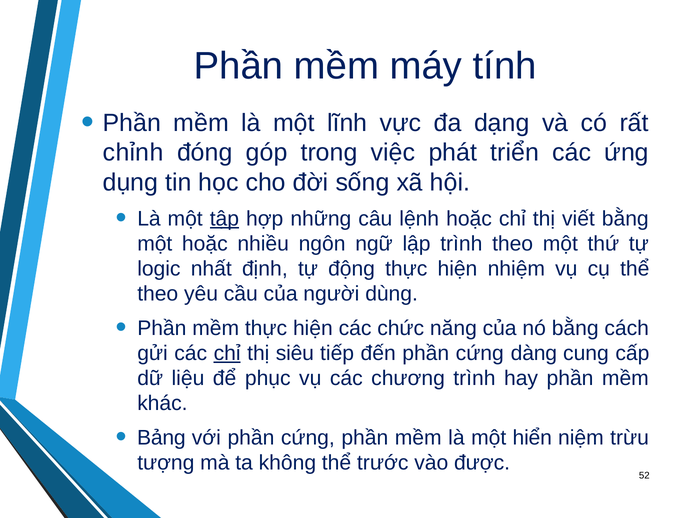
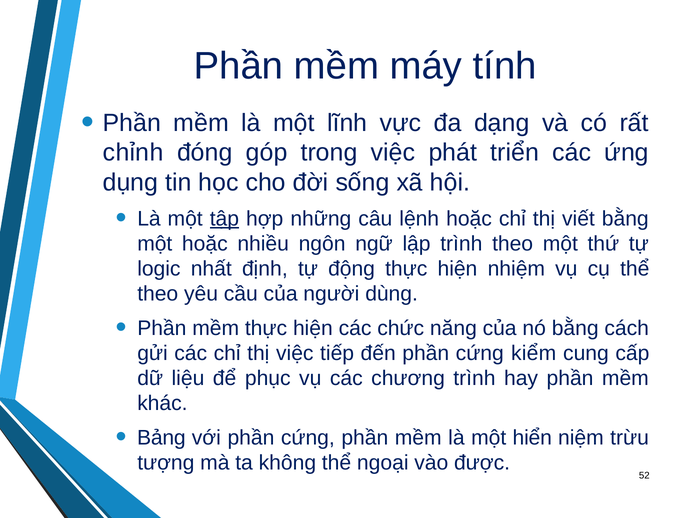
chỉ underline: present -> none (227, 353)
thị siêu: siêu -> việc (295, 353)
dàng: dàng -> kiểm (534, 353)
trước: trước -> ngoại (383, 463)
